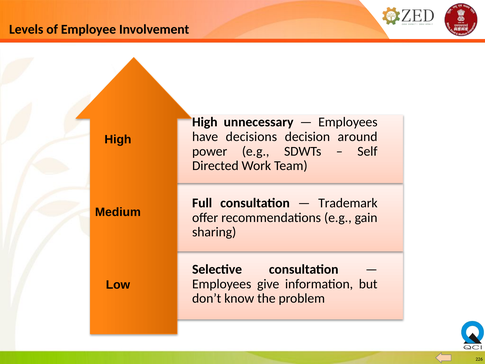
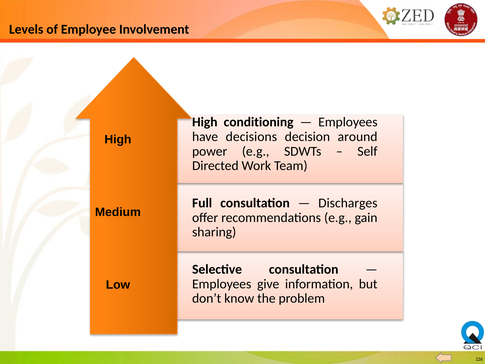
unnecessary: unnecessary -> conditioning (259, 122)
Trademark: Trademark -> Discharges (348, 203)
